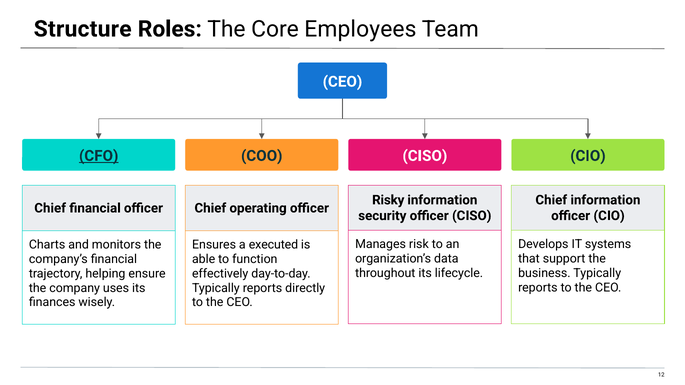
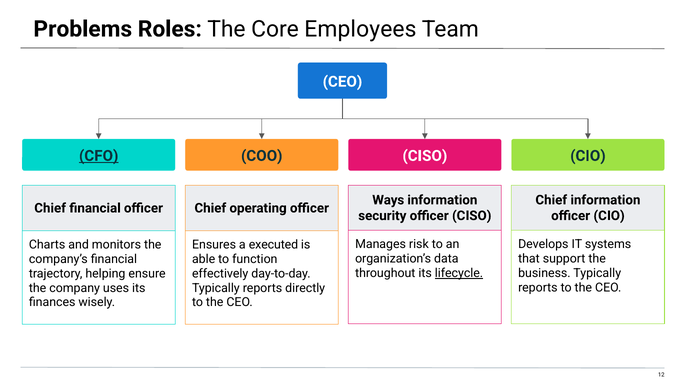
Structure: Structure -> Problems (83, 29)
Risky: Risky -> Ways (388, 200)
lifecycle underline: none -> present (459, 273)
